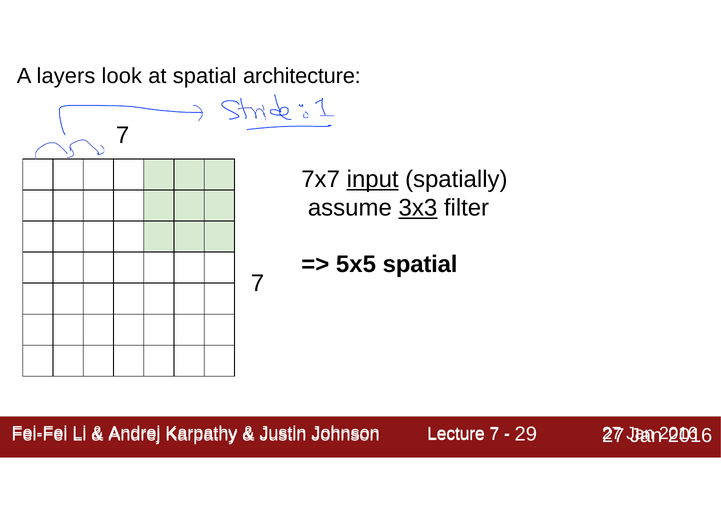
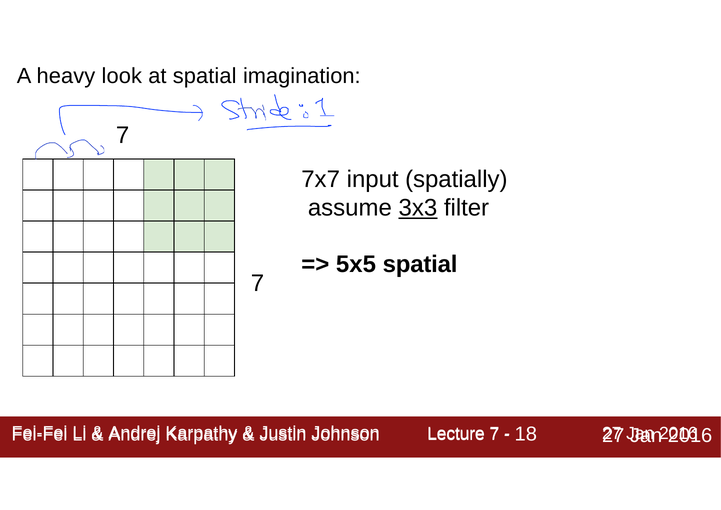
layers: layers -> heavy (66, 76)
architecture: architecture -> imagination (302, 76)
input underline: present -> none (373, 179)
29: 29 -> 18 (526, 434)
